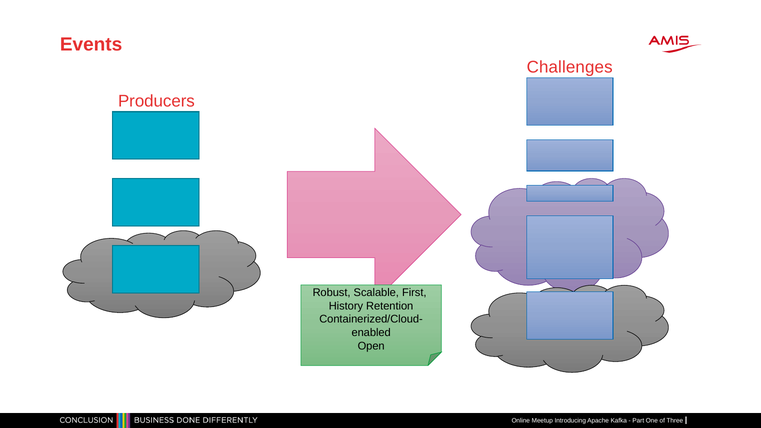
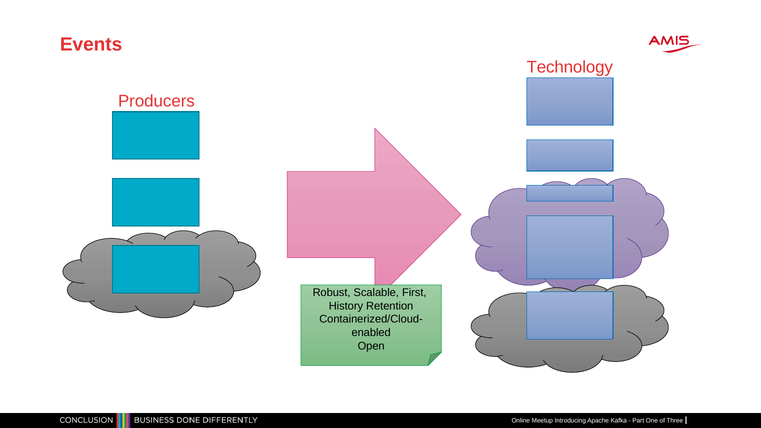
Challenges: Challenges -> Technology (570, 67)
